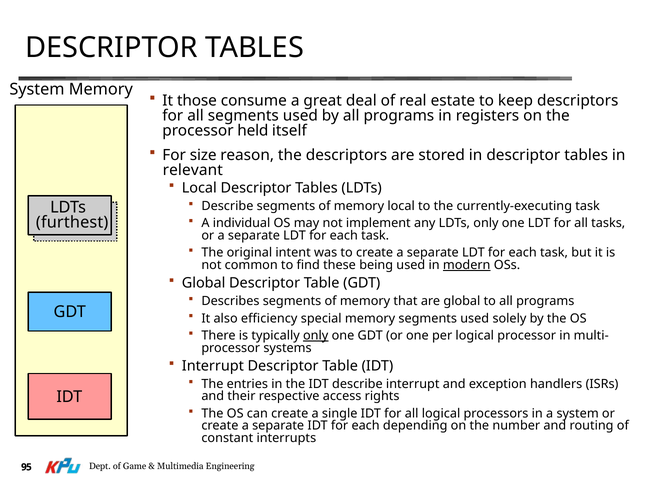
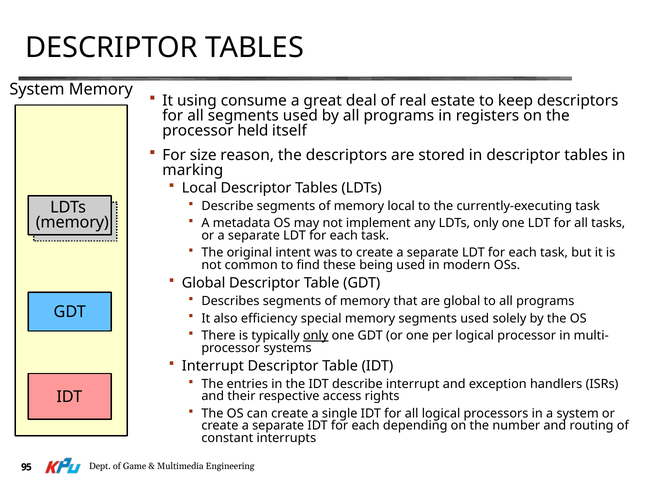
those: those -> using (197, 100)
relevant: relevant -> marking (193, 170)
individual: individual -> metadata (242, 223)
furthest: furthest -> memory (72, 222)
modern underline: present -> none (467, 265)
